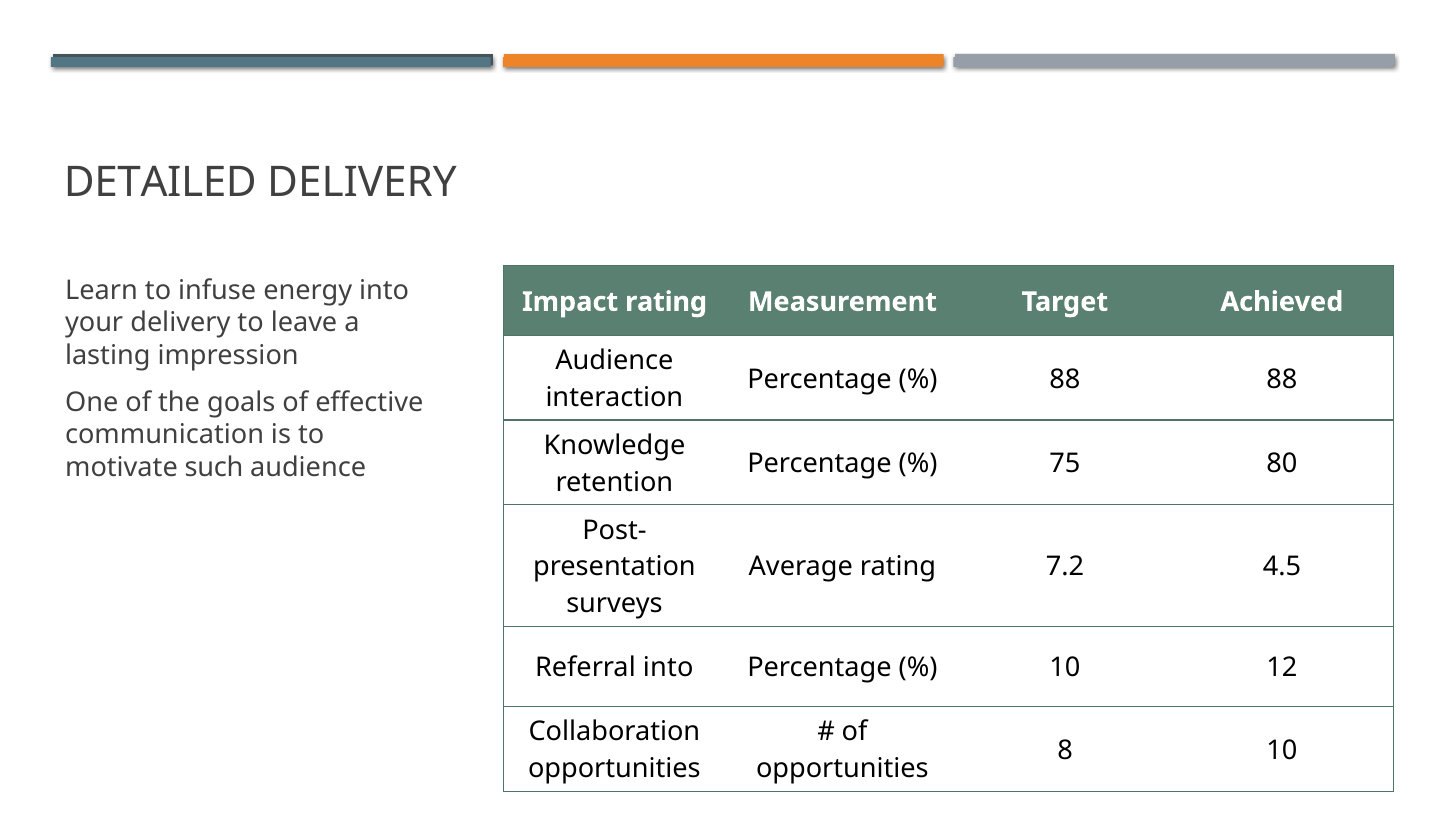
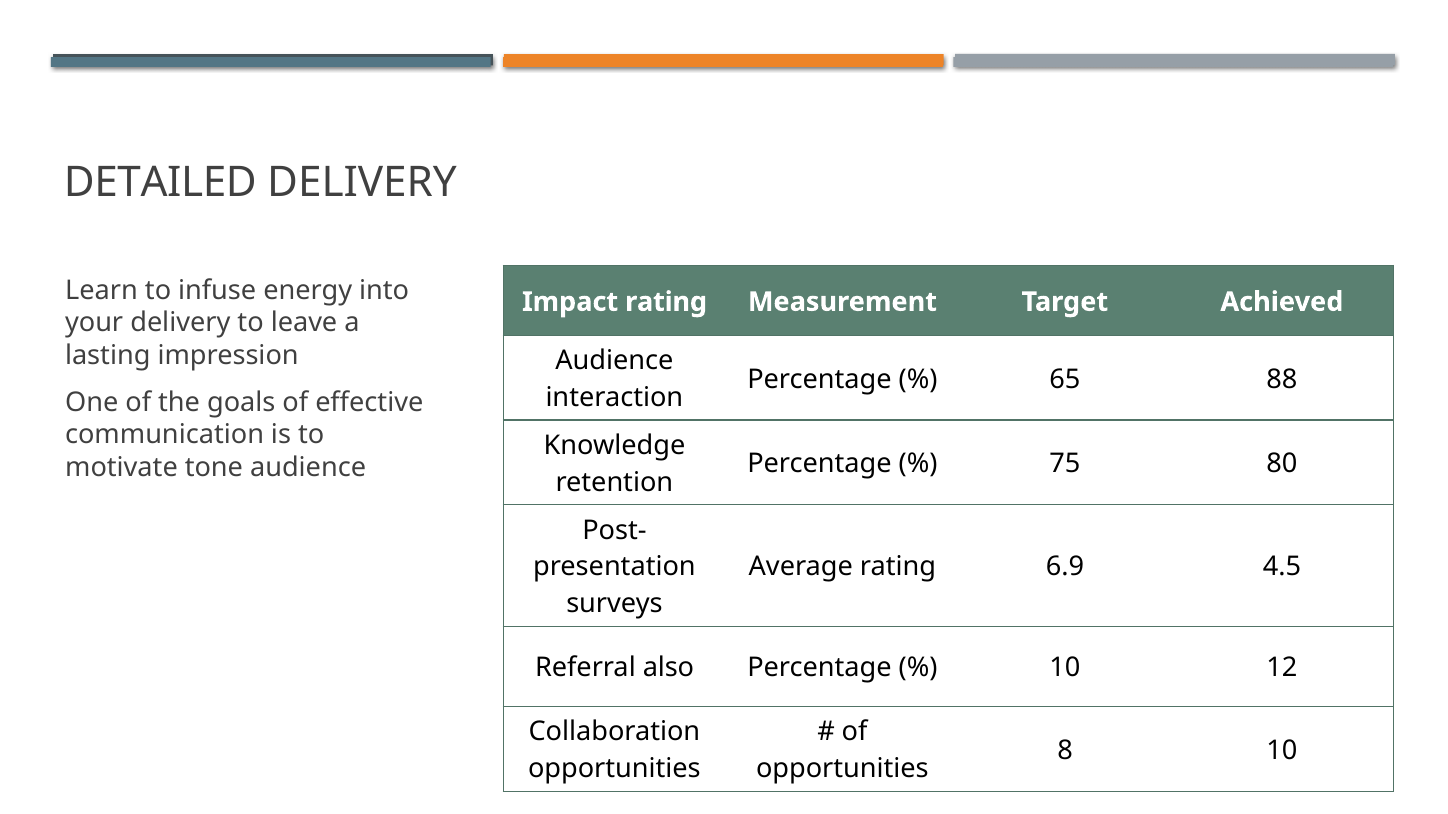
88: 88 -> 65 (1065, 379)
such: such -> tone (214, 468)
7.2: 7.2 -> 6.9 (1065, 567)
Referral into: into -> also (668, 668)
